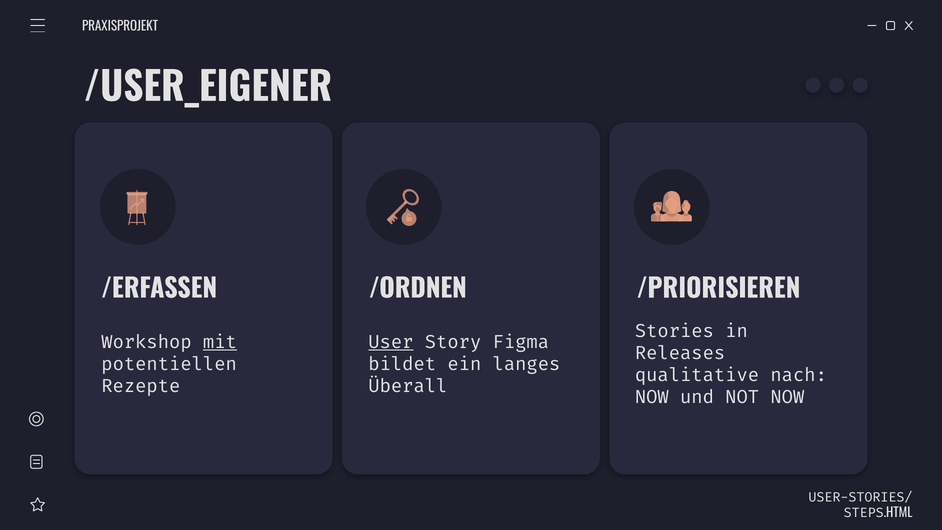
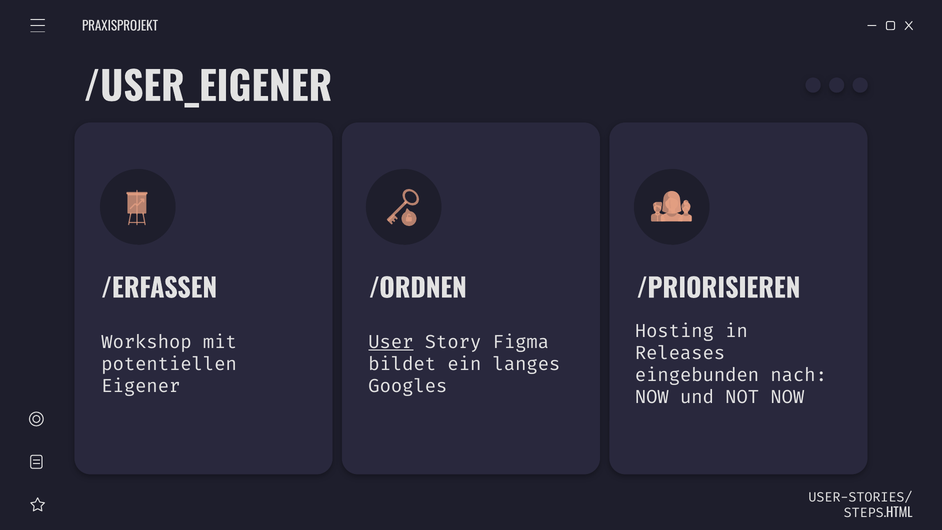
Stories: Stories -> Hosting (674, 331)
mit underline: present -> none (220, 342)
qualitative: qualitative -> eingebunden (697, 375)
Rezepte: Rezepte -> Eigener (141, 386)
Überall: Überall -> Googles (408, 386)
